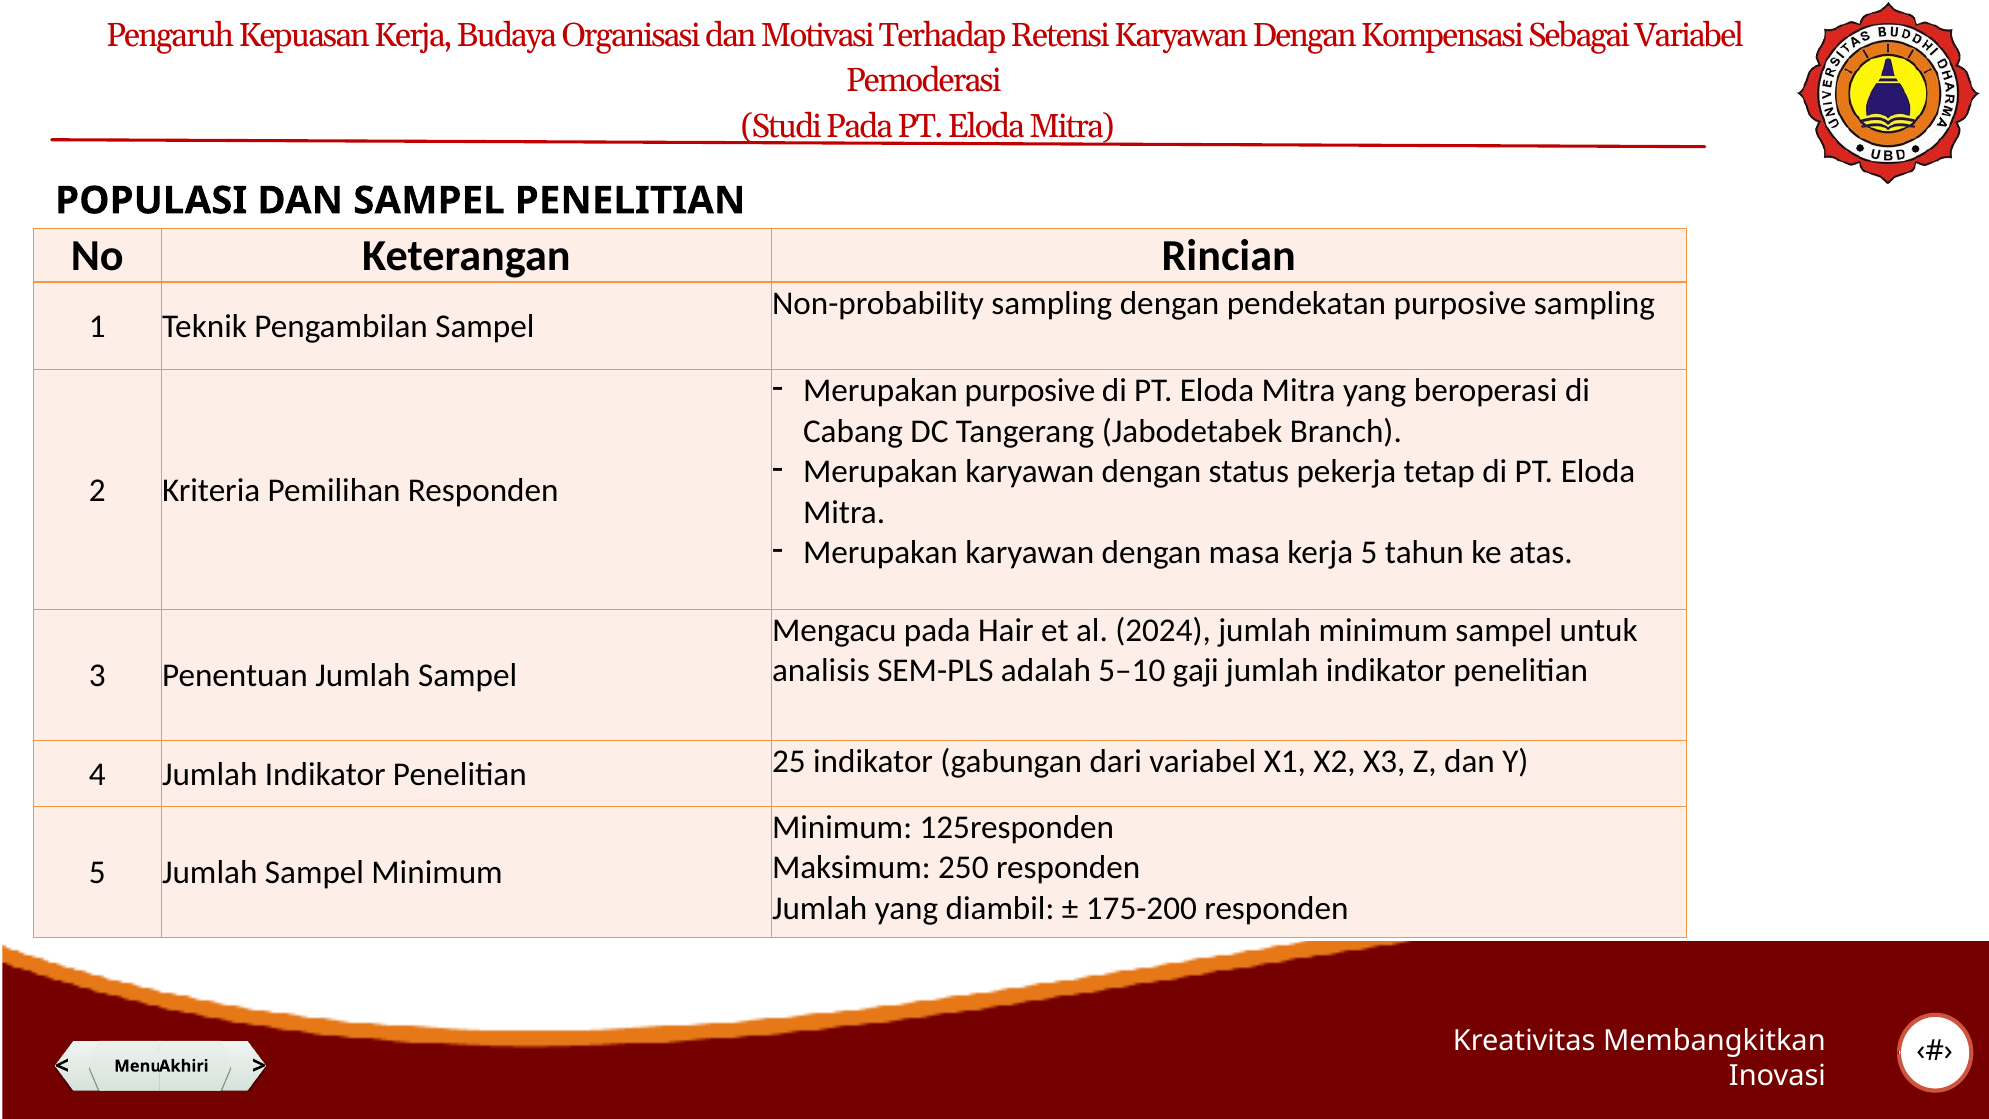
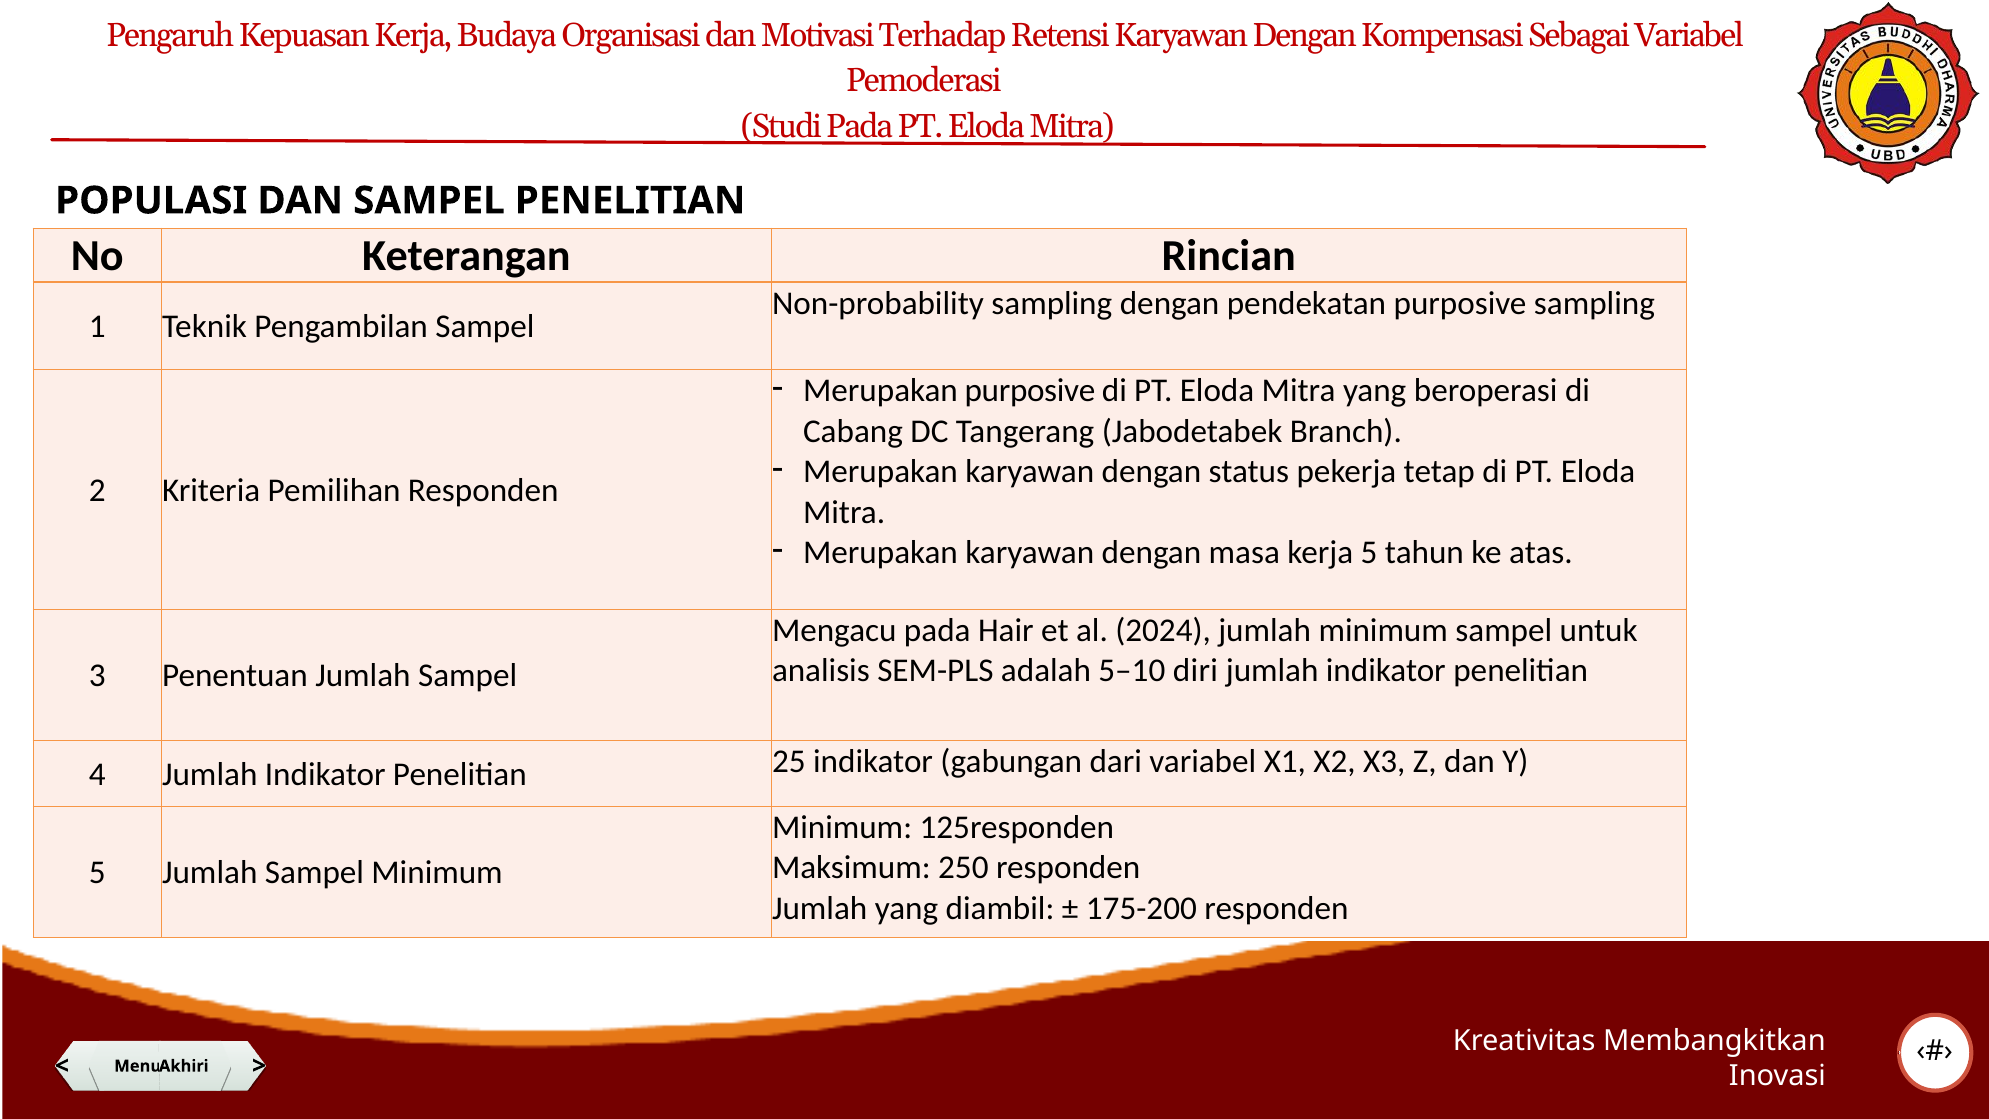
gaji: gaji -> diri (1195, 671)
